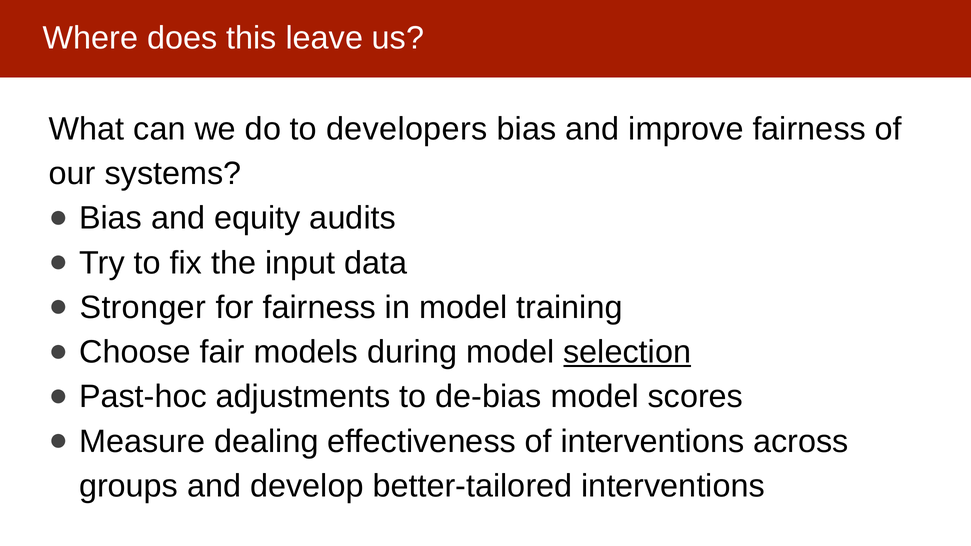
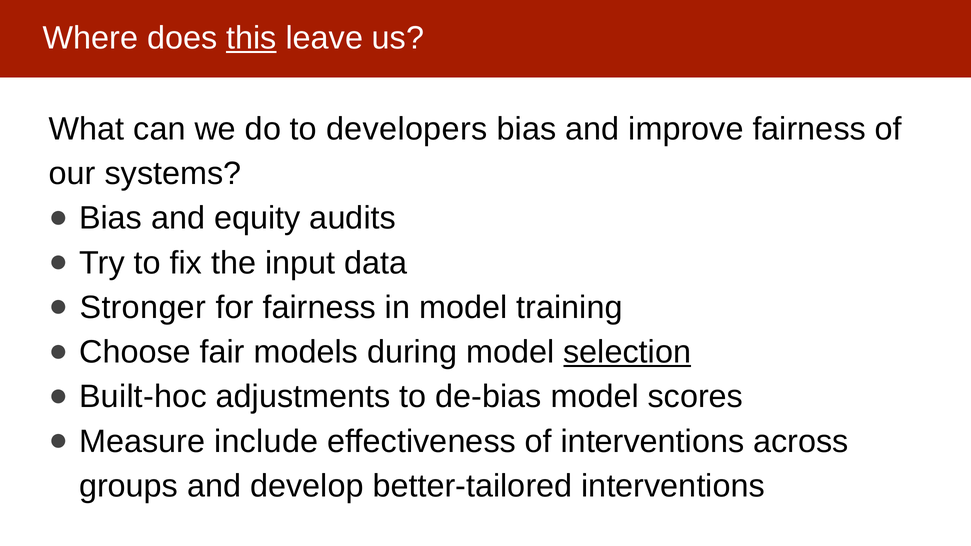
this underline: none -> present (251, 38)
Past-hoc: Past-hoc -> Built-hoc (143, 397)
dealing: dealing -> include (266, 442)
